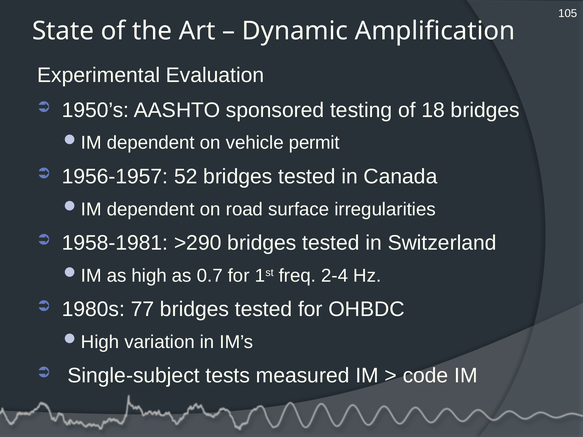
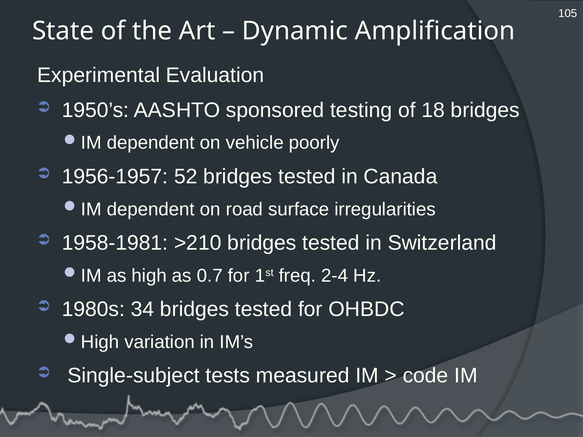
permit: permit -> poorly (314, 143)
>290: >290 -> >210 (198, 243)
77: 77 -> 34 (142, 309)
